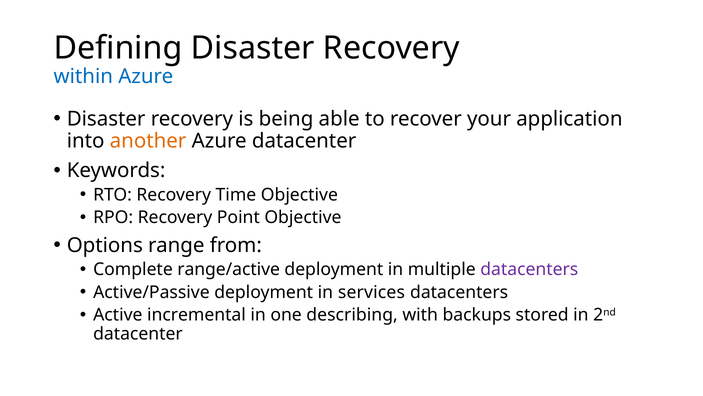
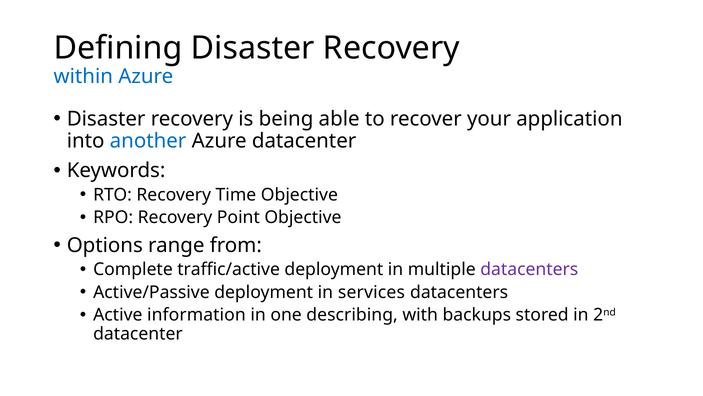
another colour: orange -> blue (148, 141)
range/active: range/active -> traffic/active (229, 269)
incremental: incremental -> information (196, 315)
